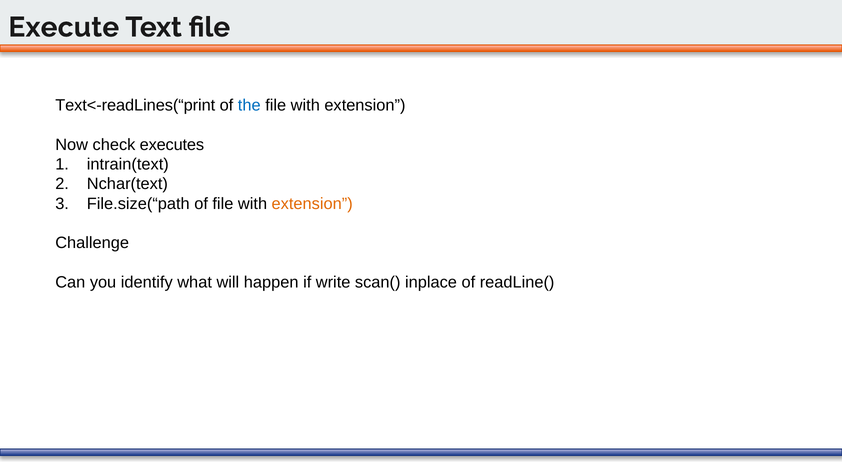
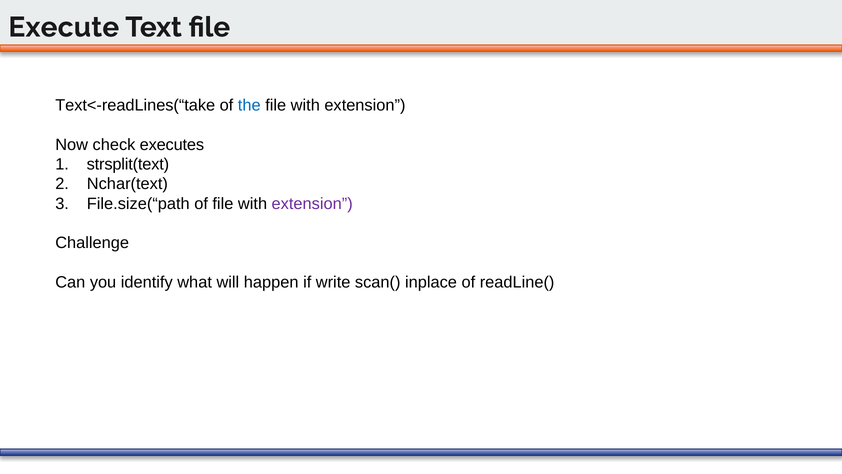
Text<-readLines(“print: Text<-readLines(“print -> Text<-readLines(“take (135, 105)
intrain(text: intrain(text -> strsplit(text (128, 164)
extension colour: orange -> purple (312, 203)
